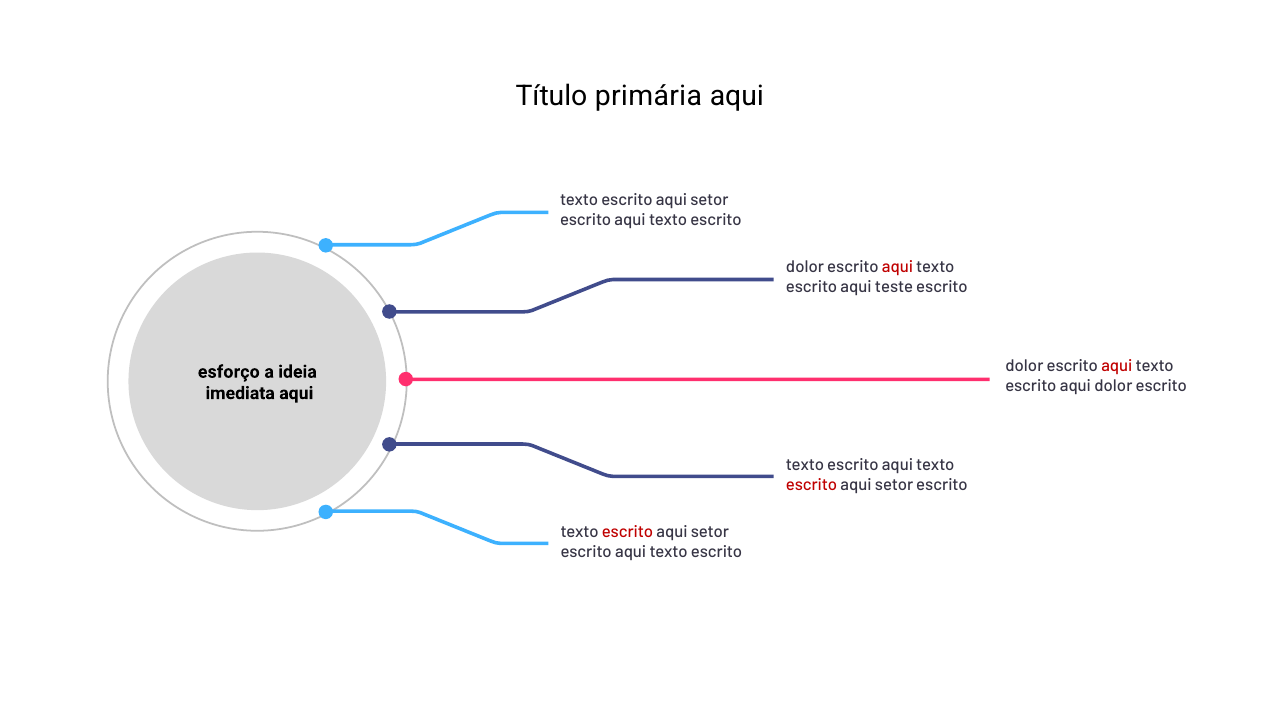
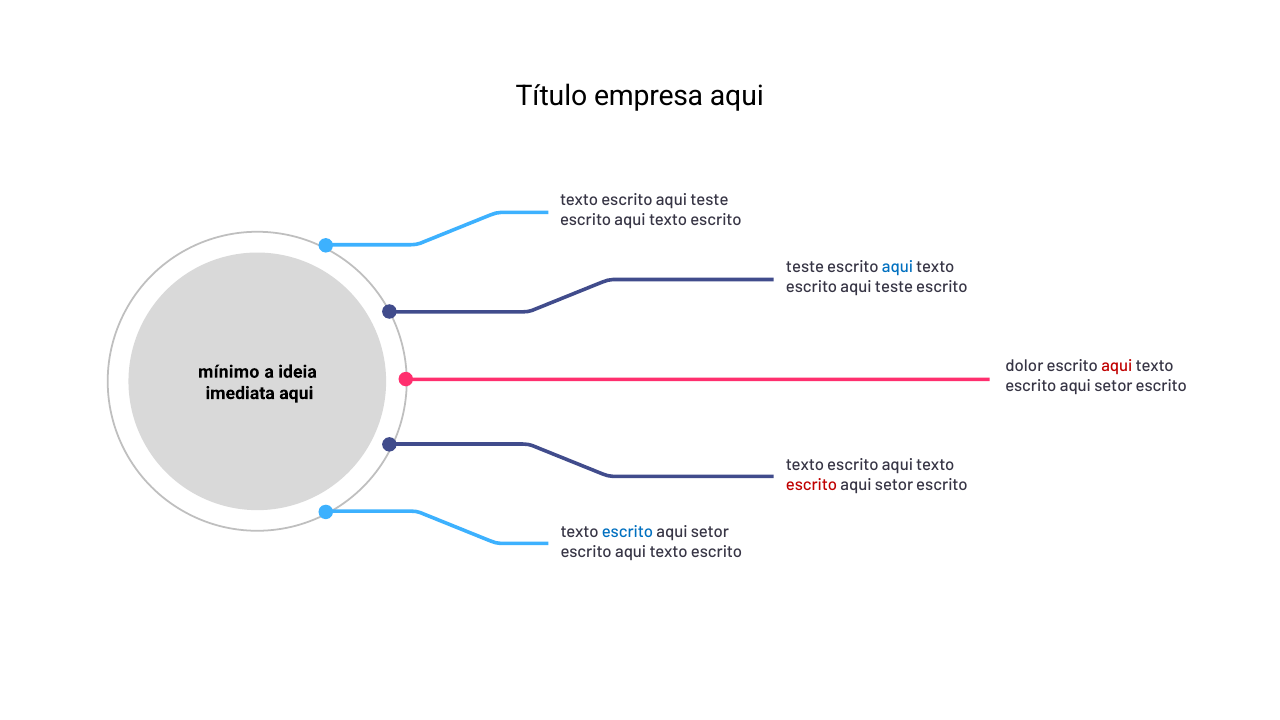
primária: primária -> empresa (649, 96)
setor: setor -> teste (709, 200)
dolor: dolor -> teste (805, 267)
aqui colour: red -> blue (897, 267)
esforço: esforço -> mínimo (229, 372)
dolor: dolor -> setor (1113, 386)
escrito colour: red -> blue (628, 532)
